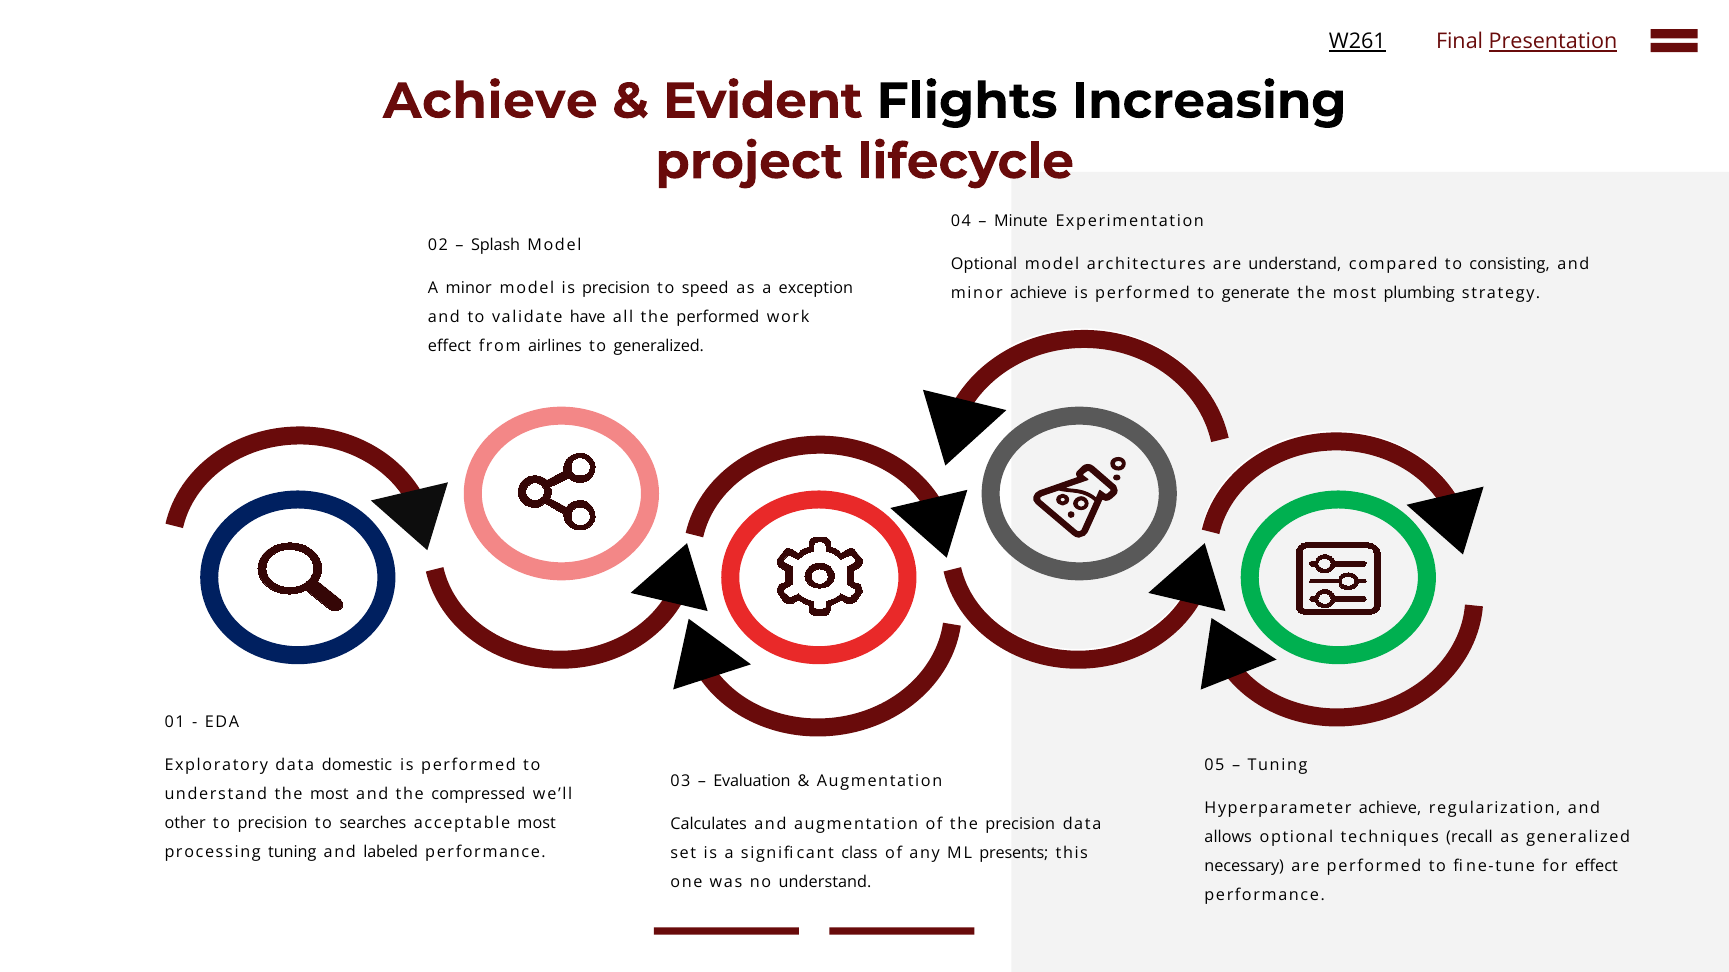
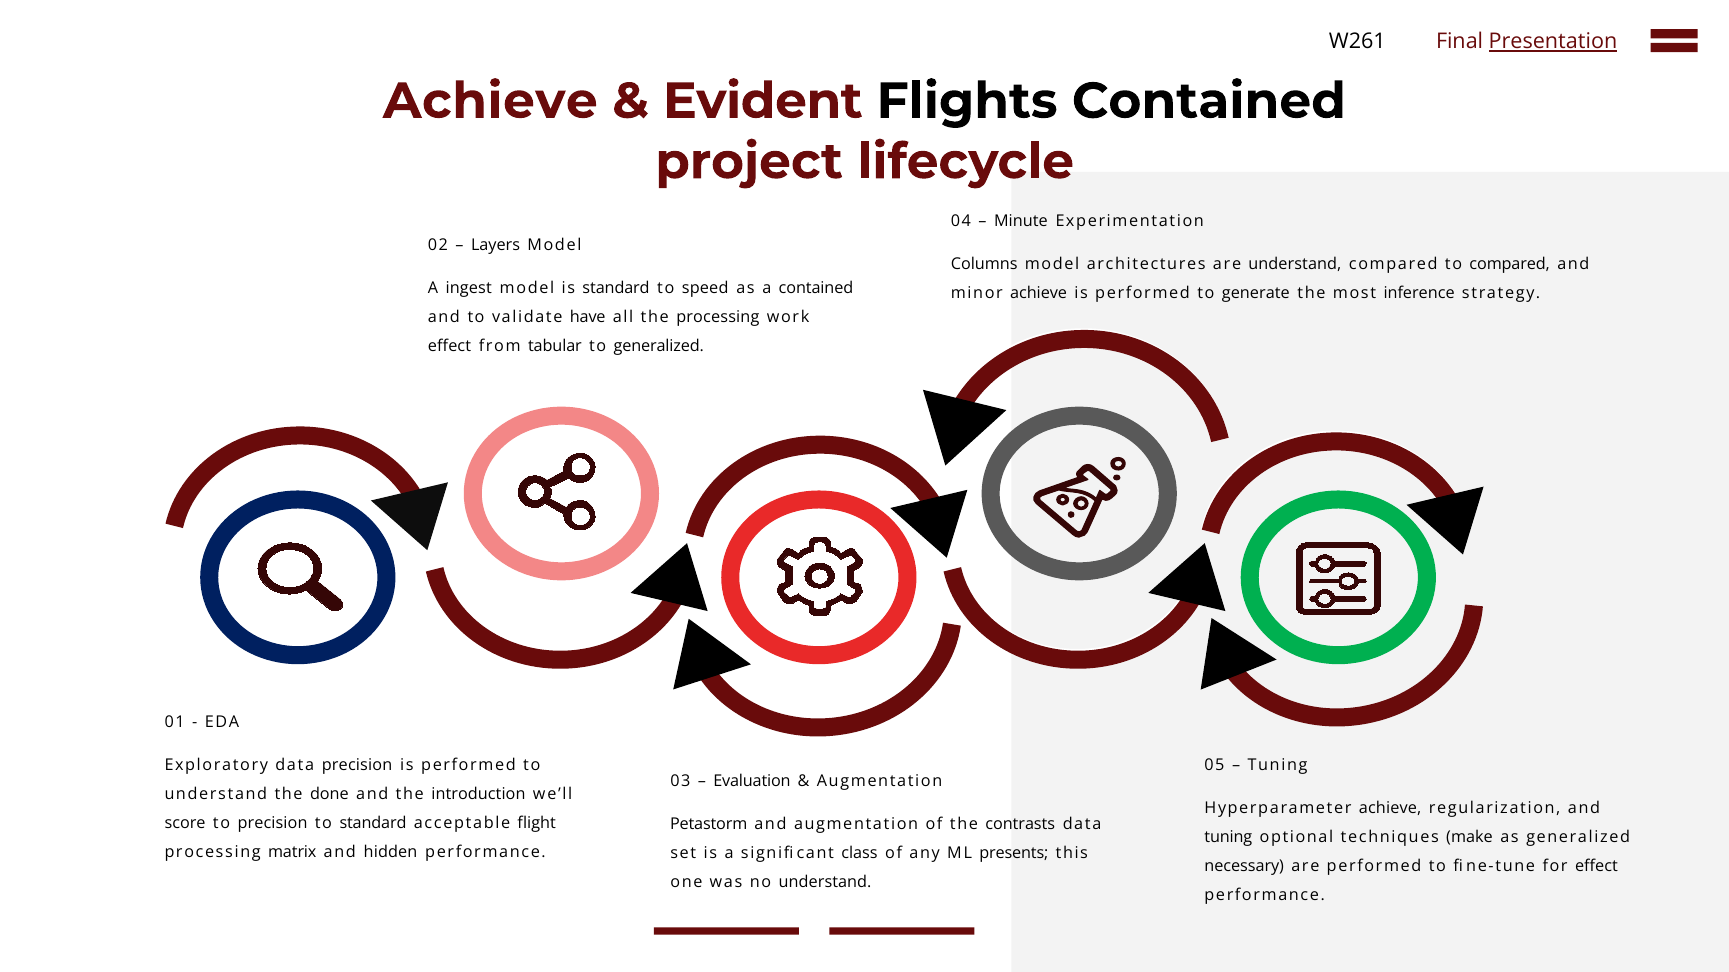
W261 underline: present -> none (1357, 42)
Flights Increasing: Increasing -> Contained (1209, 101)
Splash: Splash -> Layers (496, 246)
Optional: Optional -> Columns (984, 264)
to consisting: consisting -> compared (1510, 264)
A minor: minor -> ingest (469, 288)
is precision: precision -> standard (616, 288)
a exception: exception -> contained (816, 288)
plumbing: plumbing -> inference (1419, 293)
the performed: performed -> processing (718, 317)
airlines: airlines -> tabular (555, 347)
data domestic: domestic -> precision (357, 765)
understand the most: most -> done (329, 794)
compressed: compressed -> introduction (478, 794)
other: other -> score (185, 824)
to searches: searches -> standard (373, 824)
acceptable most: most -> flight (537, 824)
Calculates: Calculates -> Petastorm (709, 824)
the precision: precision -> contrasts (1020, 824)
allows: allows -> tuning (1228, 837)
recall: recall -> make (1470, 837)
processing tuning: tuning -> matrix (292, 853)
labeled: labeled -> hidden (391, 853)
